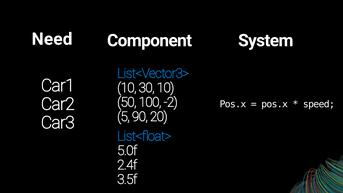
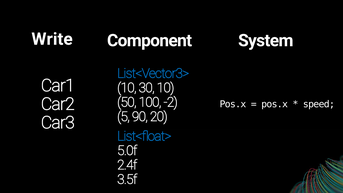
Need: Need -> Write (52, 39)
